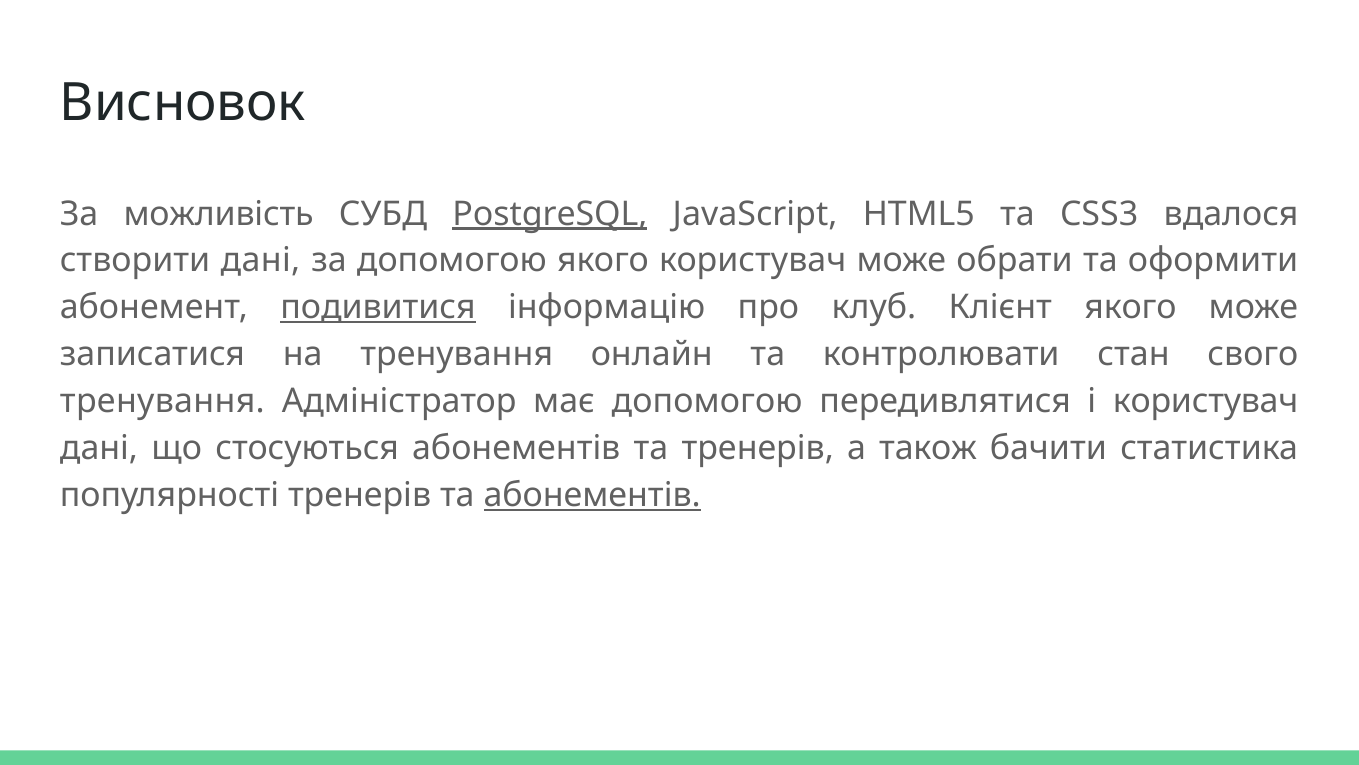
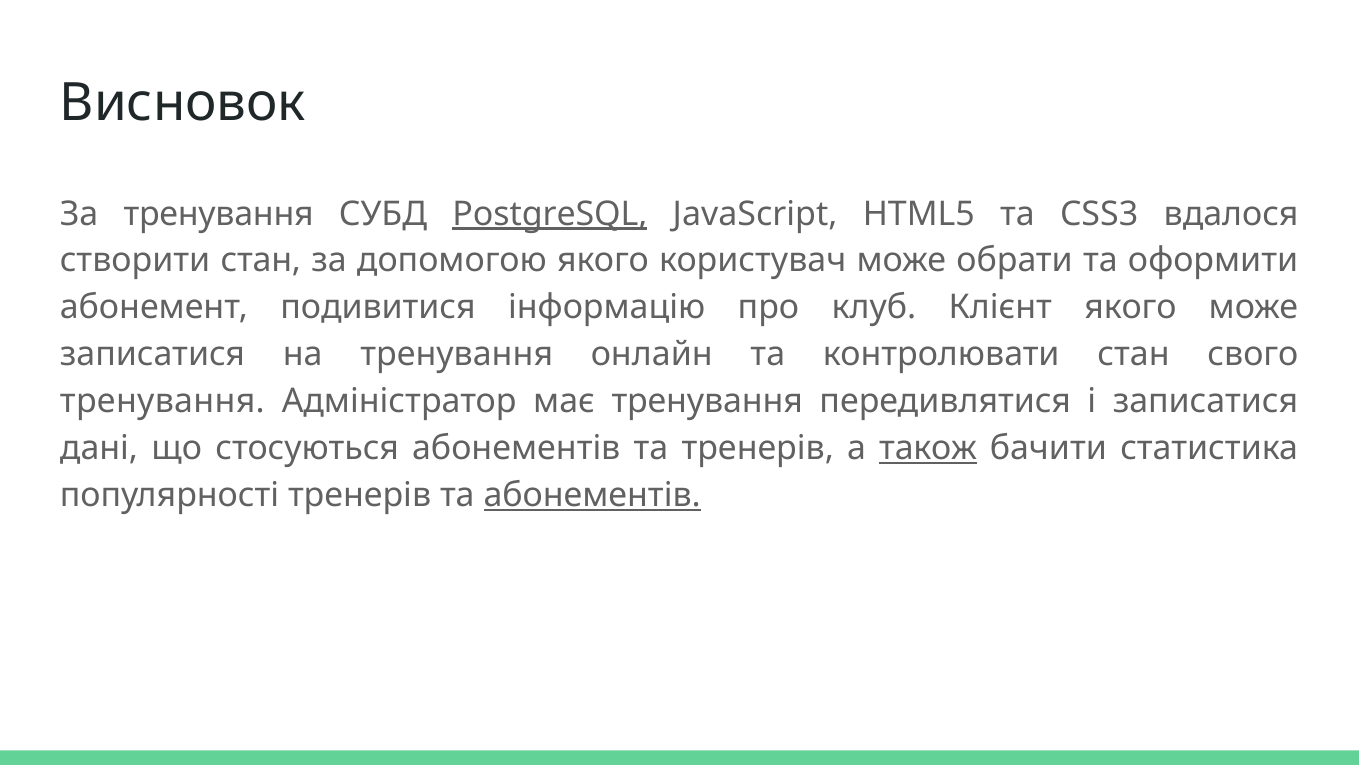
За можливість: можливість -> тренування (219, 214)
створити дані: дані -> стан (261, 261)
подивитися underline: present -> none (378, 307)
має допомогою: допомогою -> тренування (707, 401)
і користувач: користувач -> записатися (1206, 401)
також underline: none -> present (928, 448)
